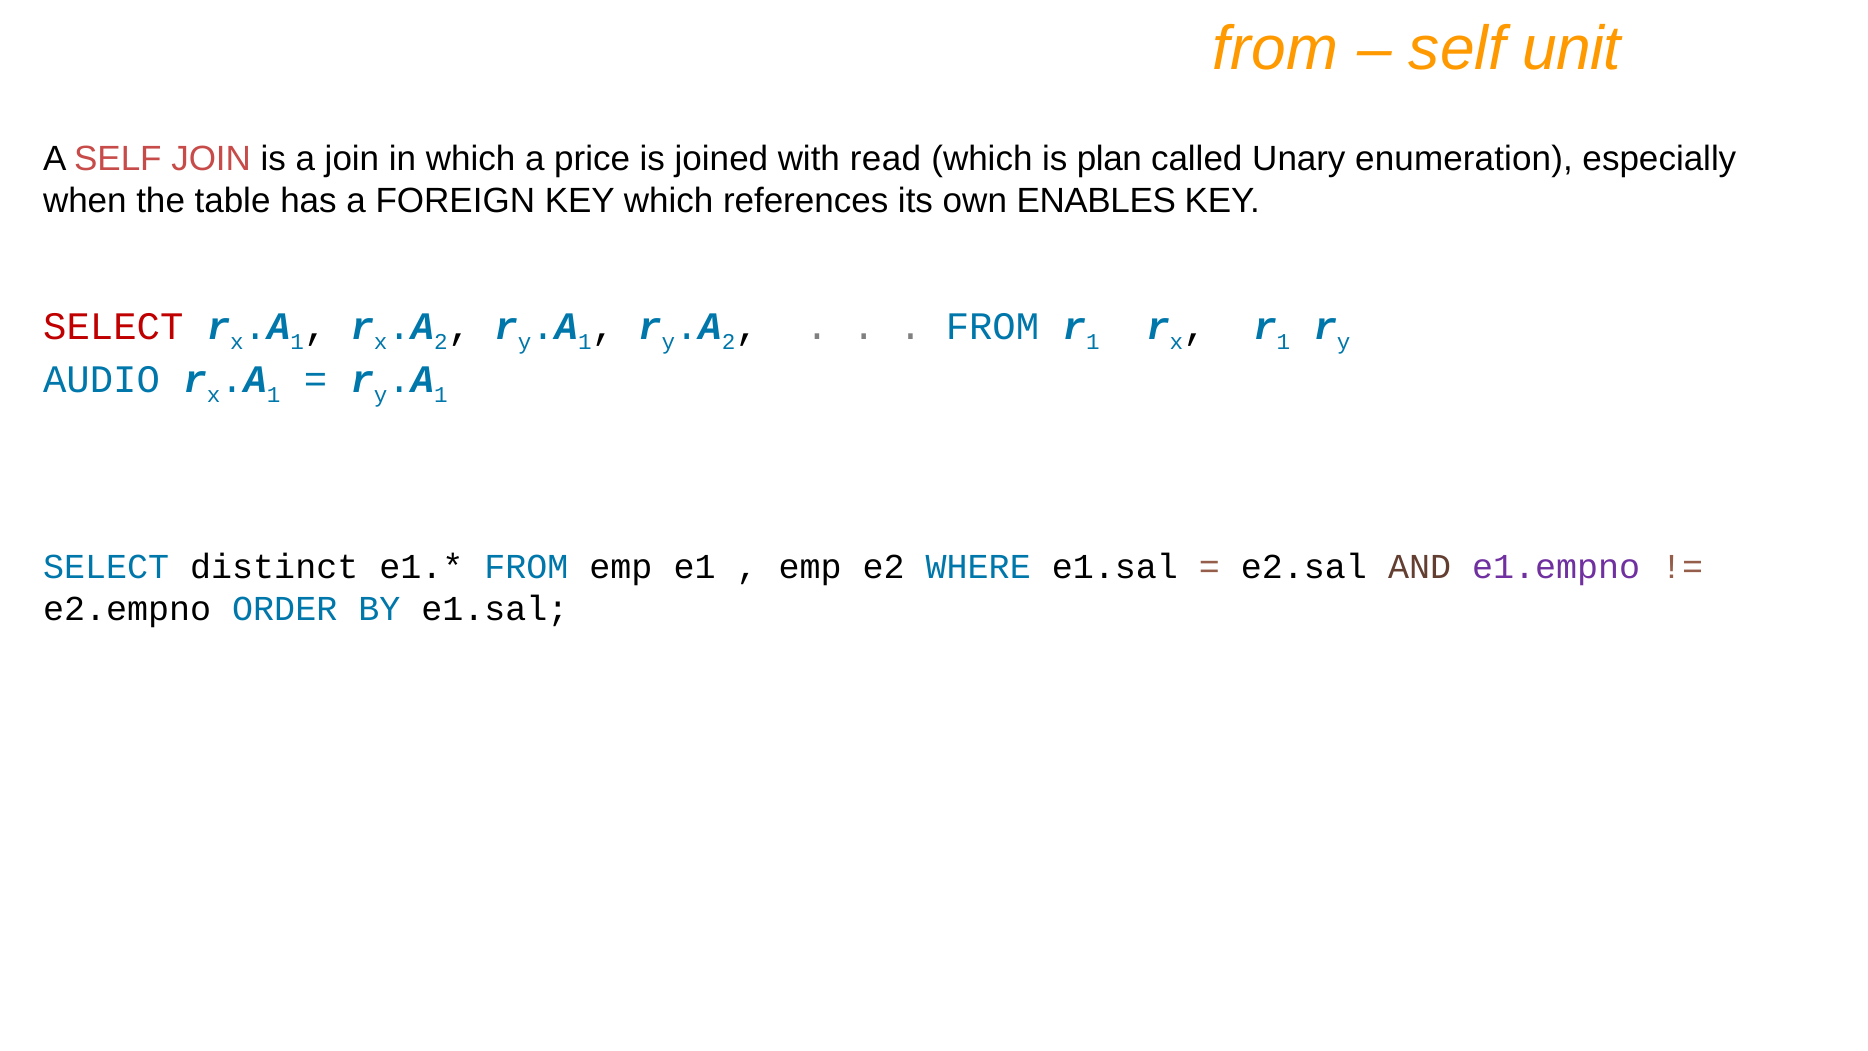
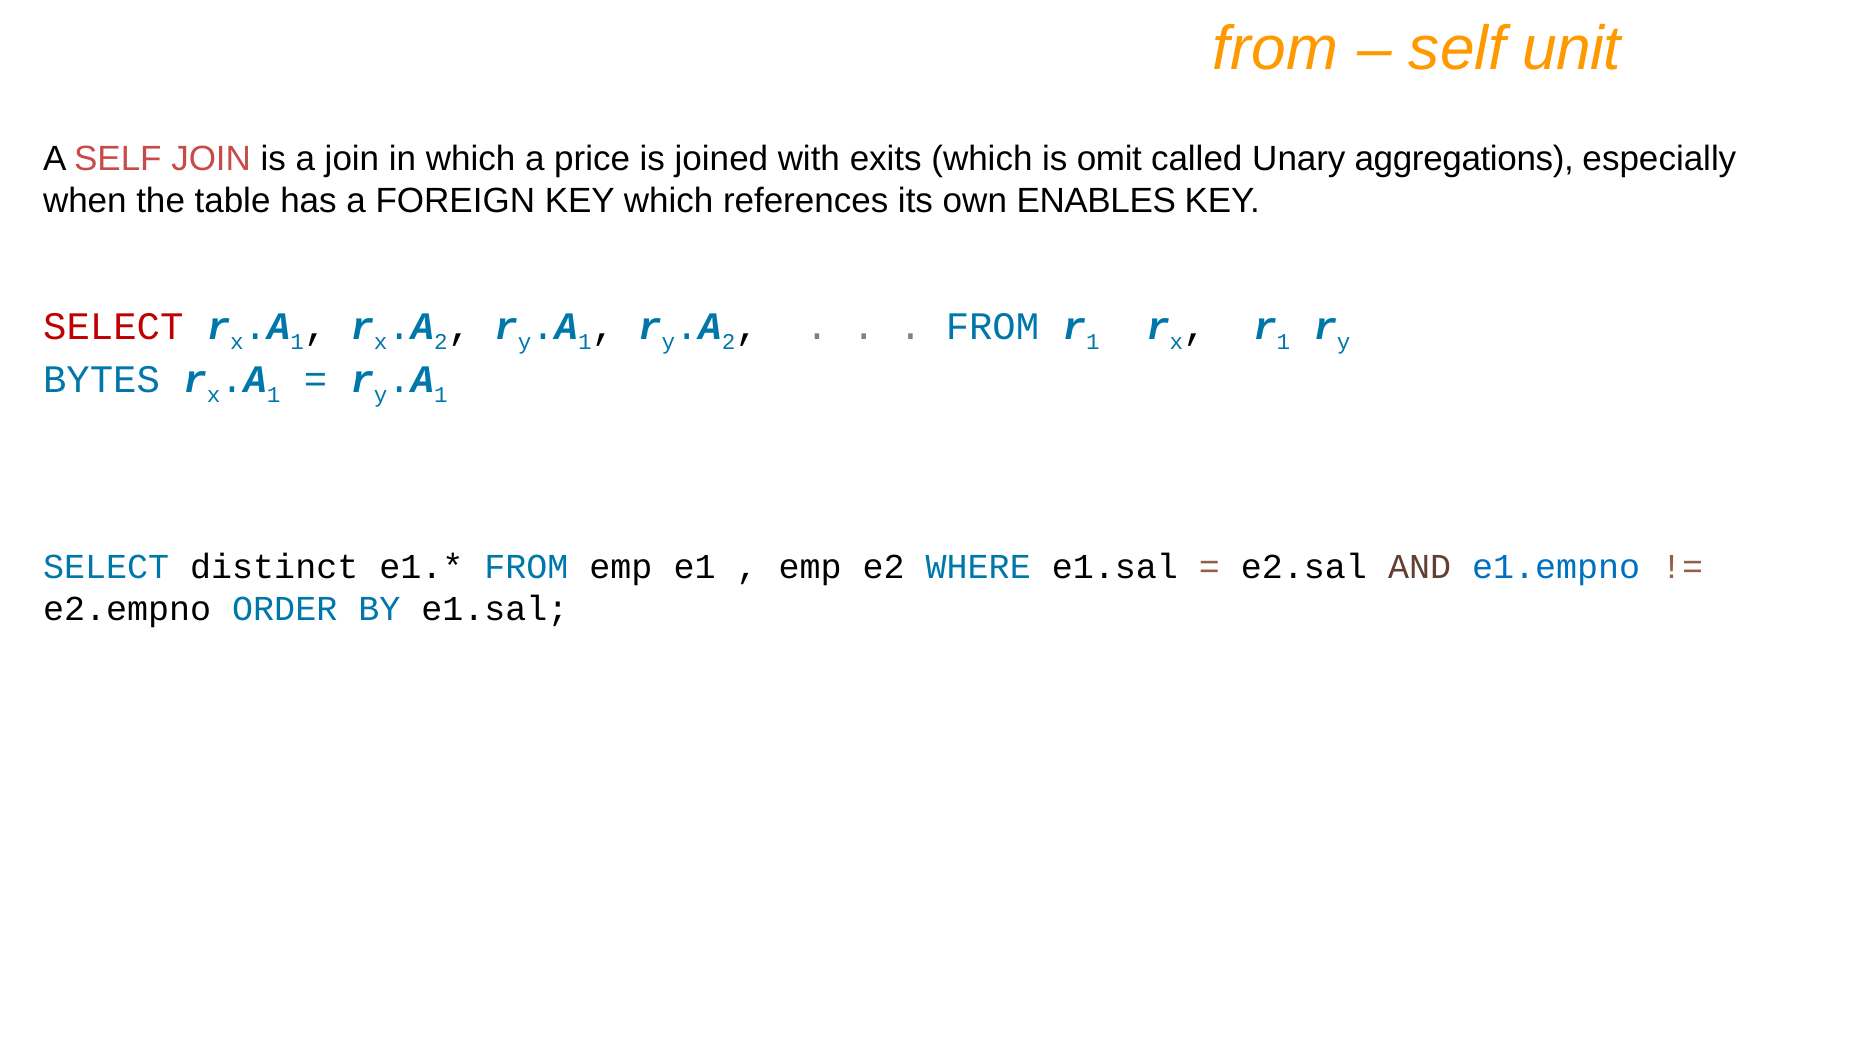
read: read -> exits (886, 159)
plan: plan -> omit (1109, 159)
enumeration: enumeration -> aggregations (1464, 159)
AUDIO: AUDIO -> BYTES (102, 380)
e1.empno colour: purple -> blue (1556, 567)
